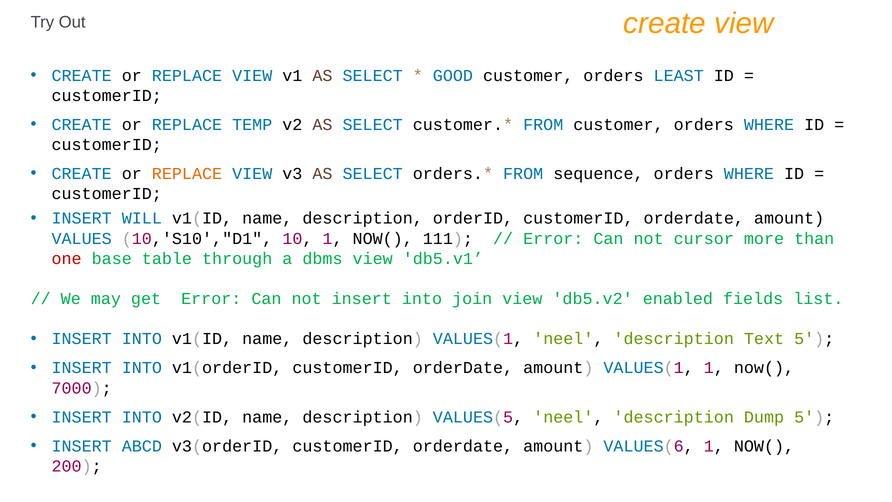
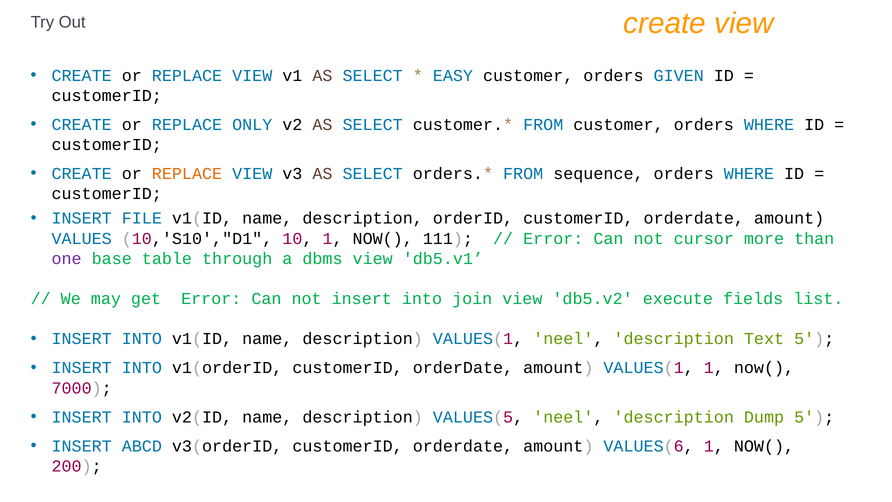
GOOD: GOOD -> EASY (453, 76)
LEAST: LEAST -> GIVEN (679, 76)
TEMP: TEMP -> ONLY (252, 125)
WILL: WILL -> FILE (142, 218)
one colour: red -> purple (67, 258)
enabled: enabled -> execute (678, 299)
